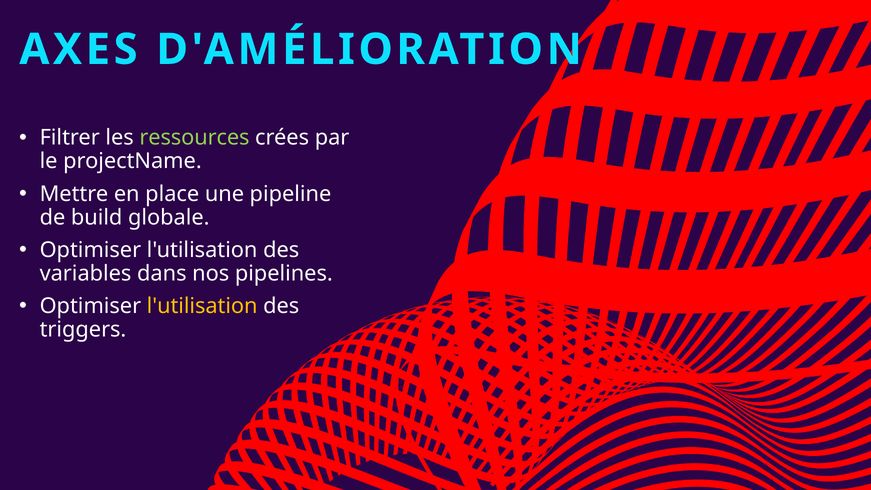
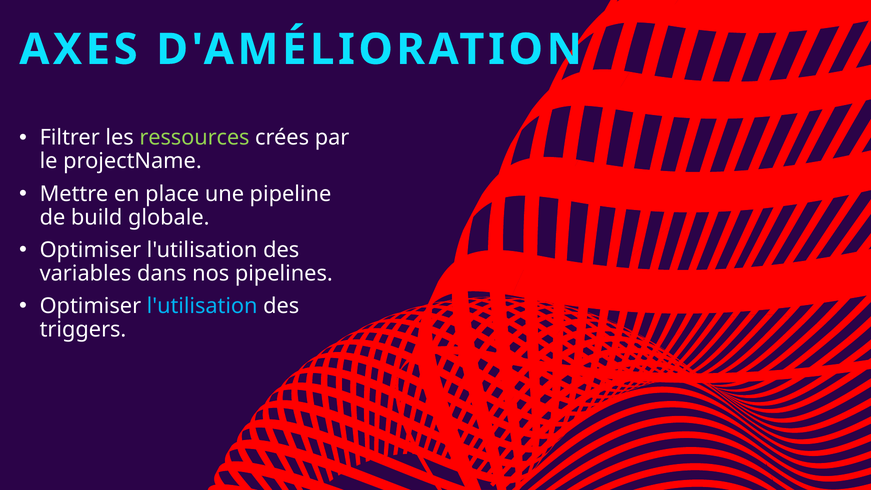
l'utilisation colour: yellow -> light blue (202, 306)
